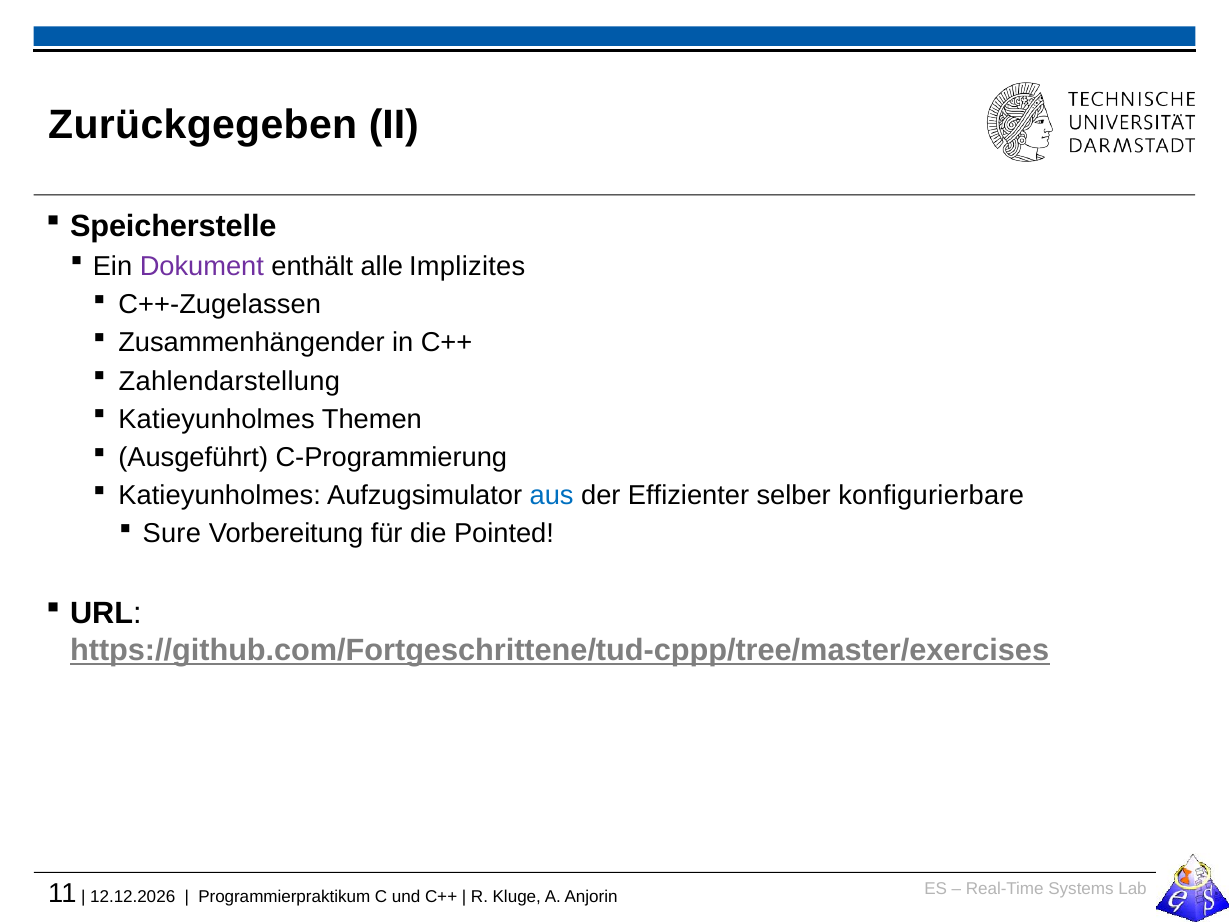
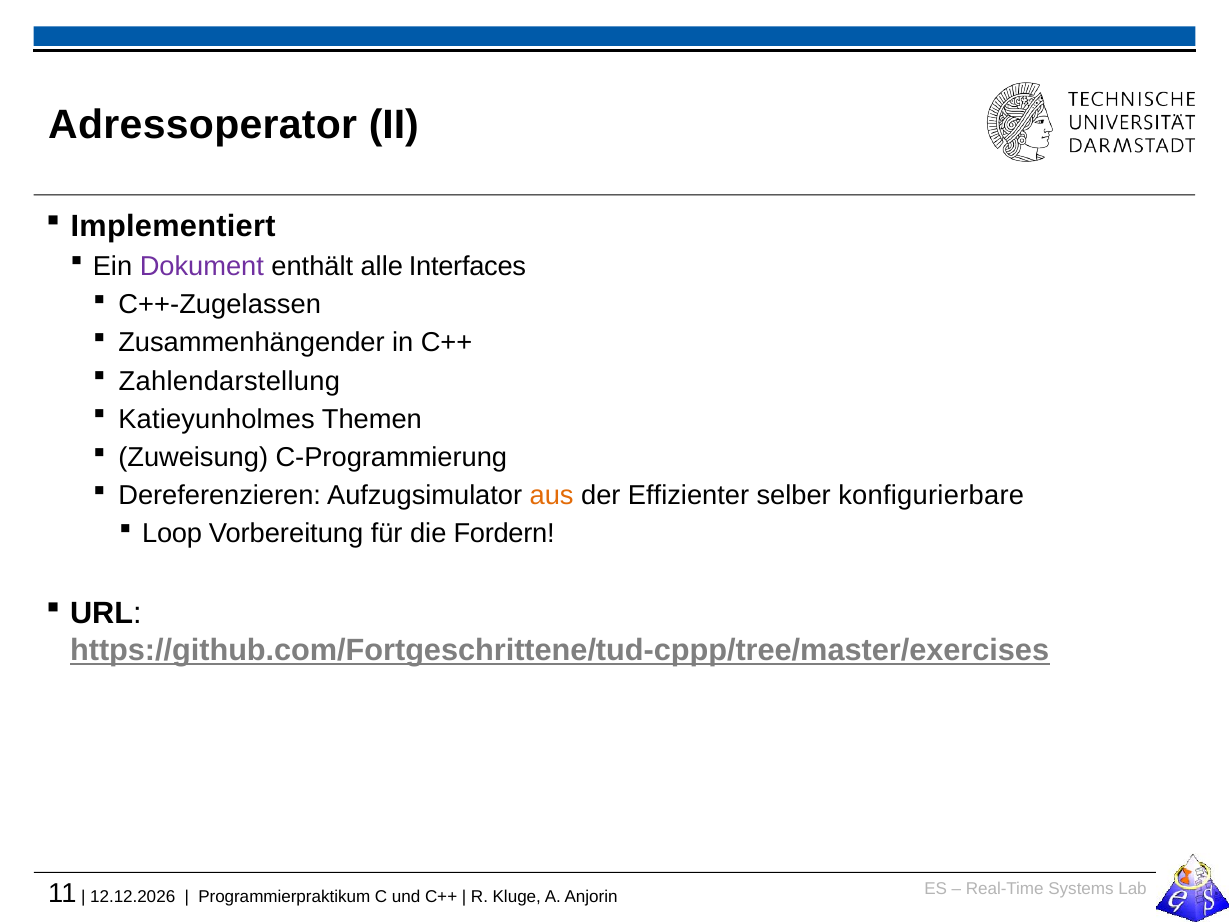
Zurückgegeben: Zurückgegeben -> Adressoperator (203, 125)
Speicherstelle: Speicherstelle -> Implementiert (173, 226)
Implizites: Implizites -> Interfaces (467, 266)
Ausgeführt: Ausgeführt -> Zuweisung (193, 457)
Katieyunholmes: Katieyunholmes -> Dereferenzieren (220, 496)
aus colour: blue -> orange (552, 496)
Sure: Sure -> Loop (172, 534)
Pointed: Pointed -> Fordern (504, 534)
